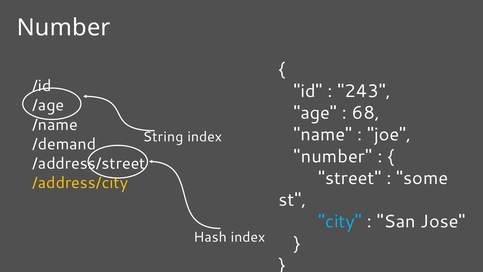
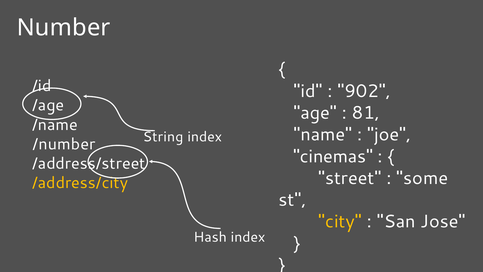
243: 243 -> 902 (364, 91)
68: 68 -> 81 (366, 113)
/demand: /demand -> /number (64, 144)
number: number -> cinemas (333, 156)
city colour: light blue -> yellow (340, 221)
